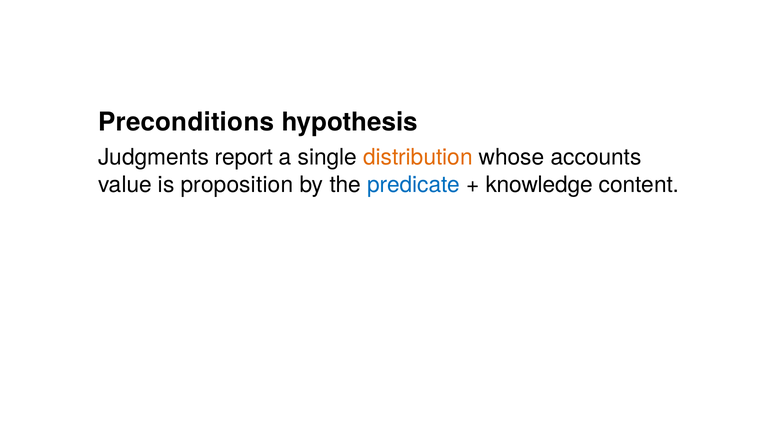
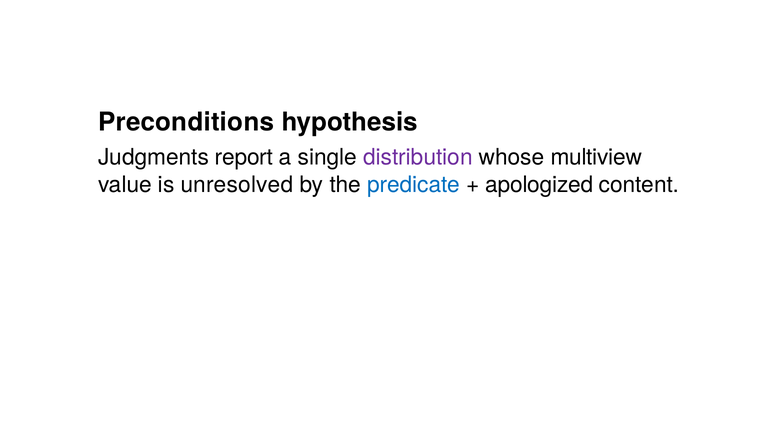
distribution colour: orange -> purple (418, 157)
accounts: accounts -> multiview (596, 157)
proposition: proposition -> unresolved (237, 185)
knowledge: knowledge -> apologized (539, 185)
